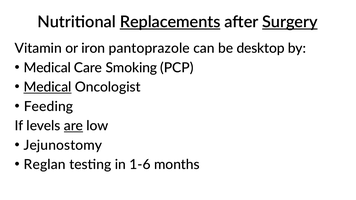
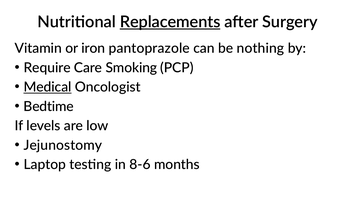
Surgery underline: present -> none (290, 22)
desktop: desktop -> nothing (260, 48)
Medical: Medical -> Require (47, 68)
Feeding: Feeding -> Bedtime (49, 107)
are underline: present -> none (73, 126)
Reglan: Reglan -> Laptop (45, 165)
1-6: 1-6 -> 8-6 (140, 165)
